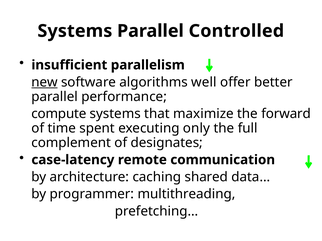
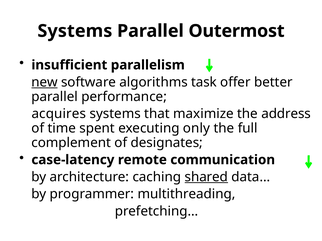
Controlled: Controlled -> Outermost (237, 31)
well: well -> task (204, 82)
compute: compute -> acquires (59, 114)
forward: forward -> address (286, 114)
shared underline: none -> present (206, 177)
